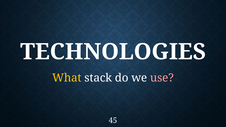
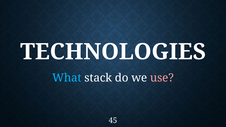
What colour: yellow -> light blue (67, 78)
